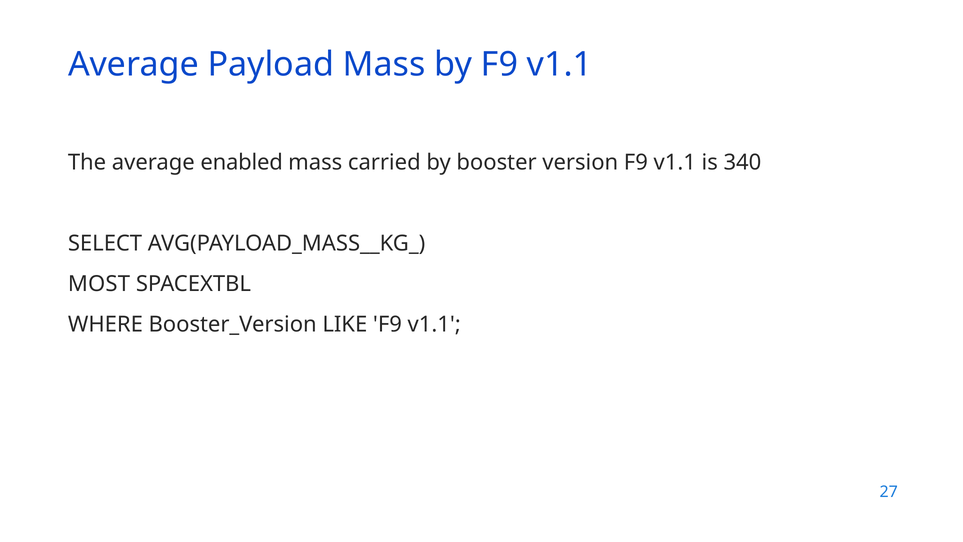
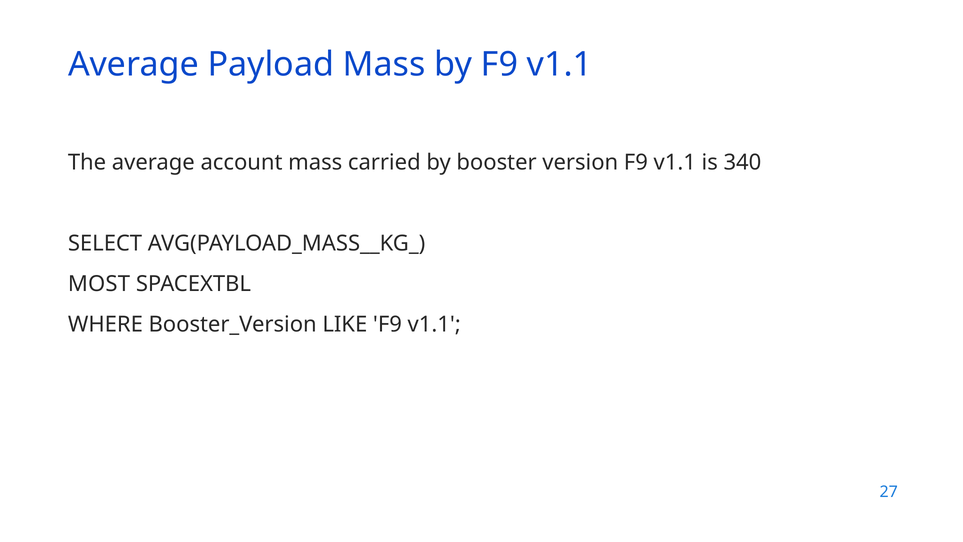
enabled: enabled -> account (242, 163)
